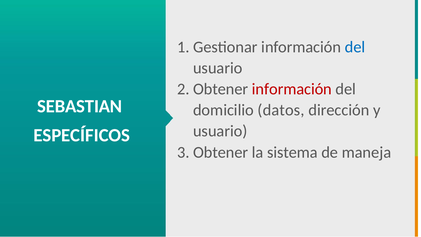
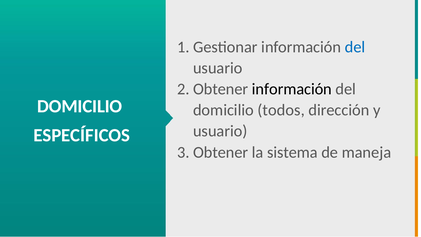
información colour: red -> black (292, 89)
SEBASTIAN: SEBASTIAN -> DOMICILIO (80, 106)
datos: datos -> todos (281, 110)
